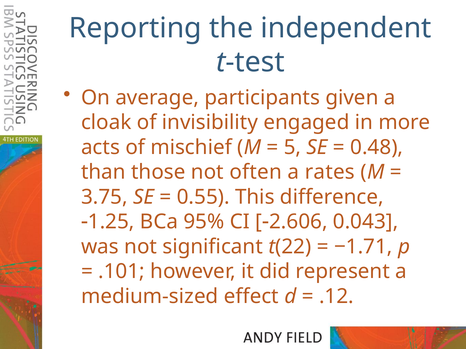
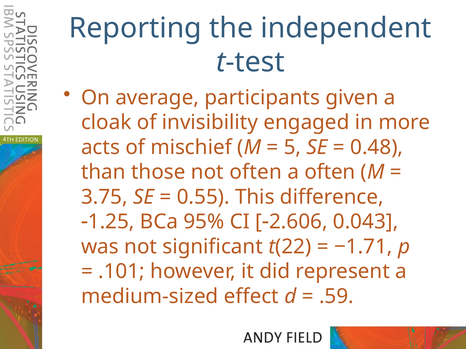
a rates: rates -> often (330, 172)
.12: .12 -> .59 (336, 297)
